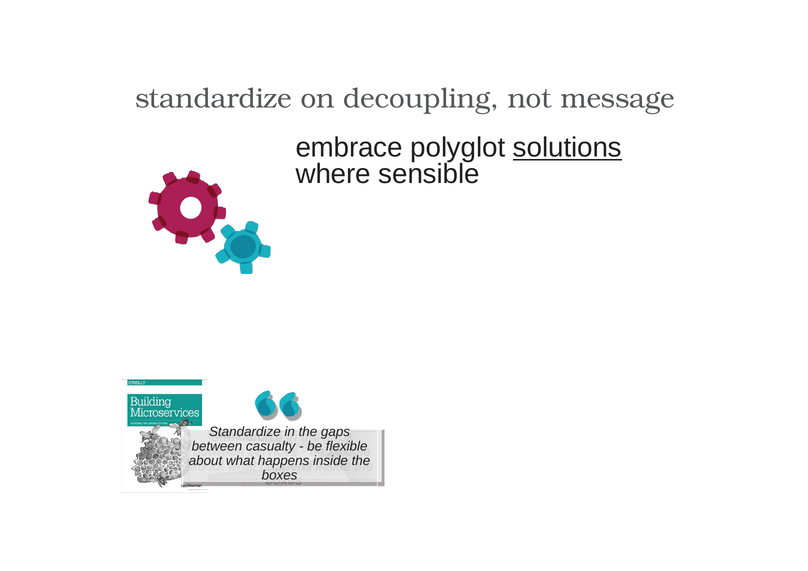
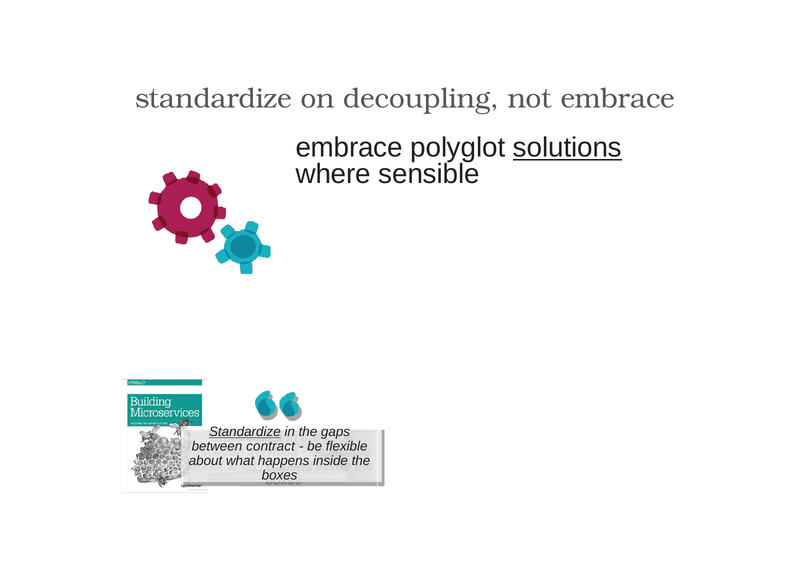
not message: message -> embrace (618, 98)
Standardize underline: none -> present (245, 432)
casualty: casualty -> contract (271, 446)
